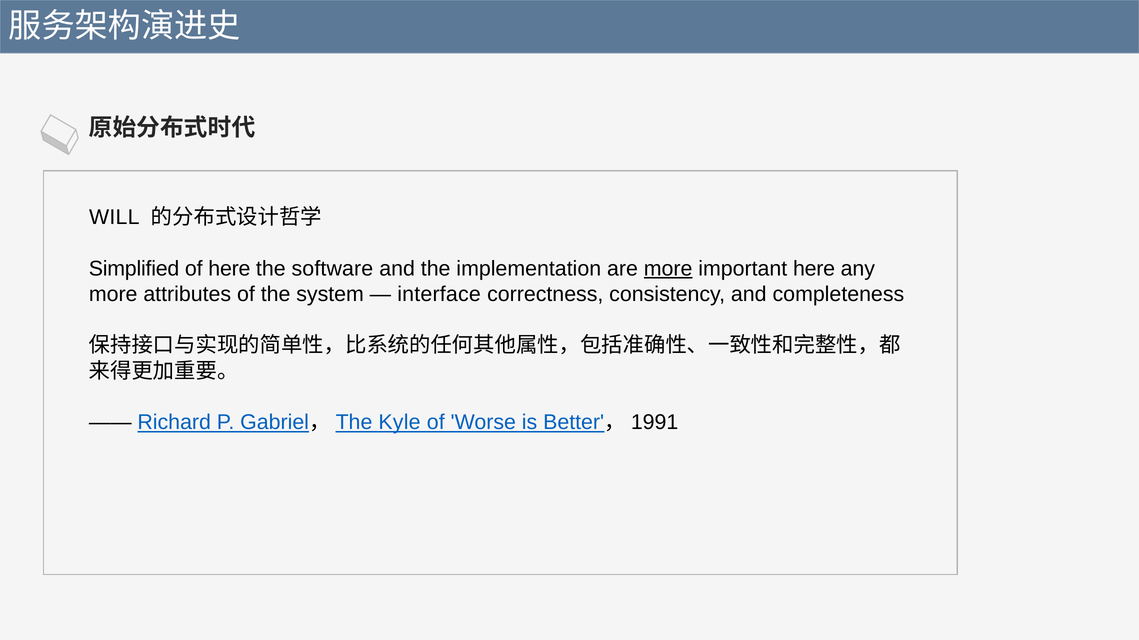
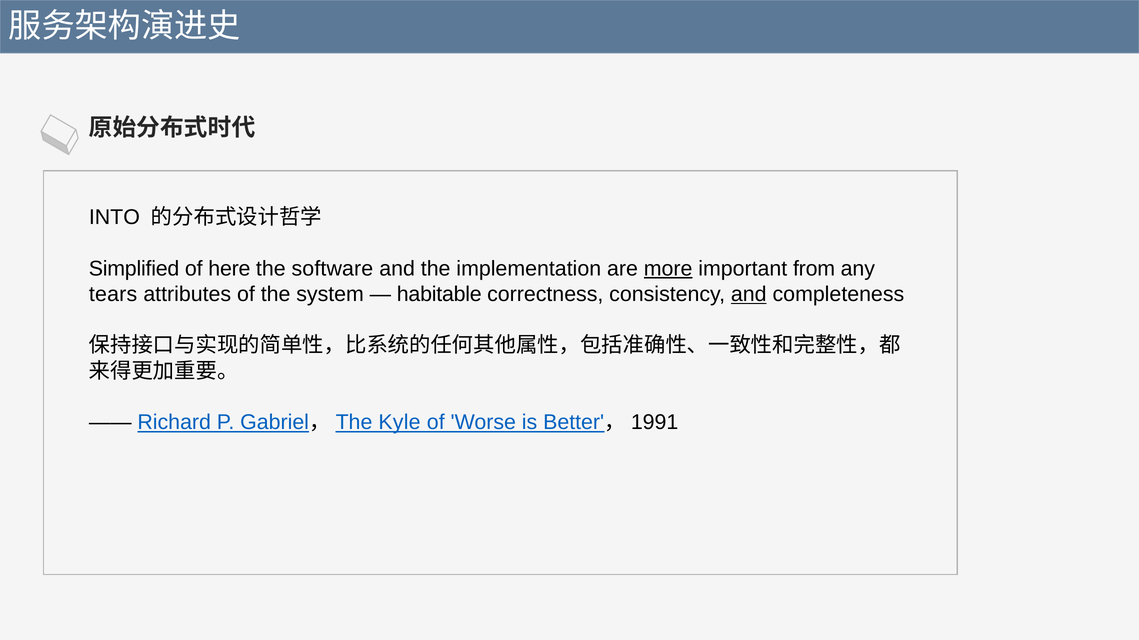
WILL: WILL -> INTO (114, 218)
important here: here -> from (814, 269)
more: more -> tears (113, 295)
interface: interface -> habitable (439, 295)
and underline: none -> present (749, 295)
